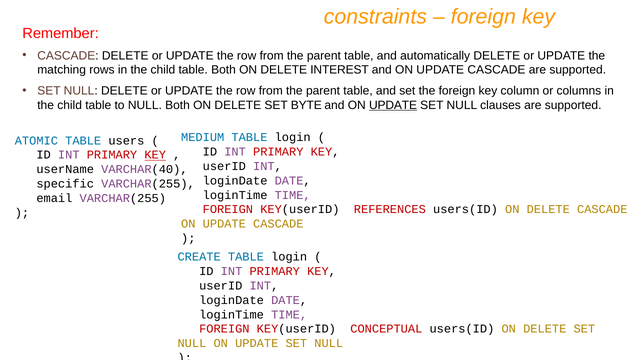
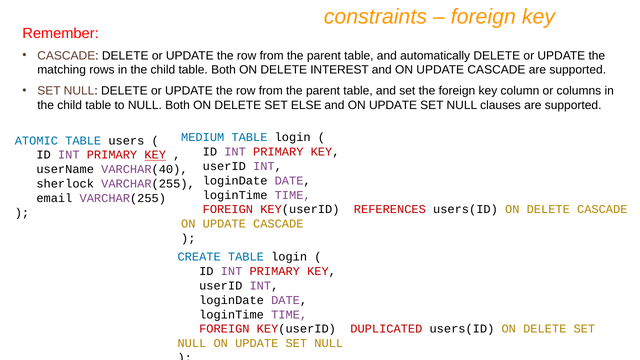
BYTE: BYTE -> ELSE (306, 105)
UPDATE underline: present -> none (393, 105)
specific: specific -> sherlock (65, 184)
CONCEPTUAL: CONCEPTUAL -> DUPLICATED (386, 329)
